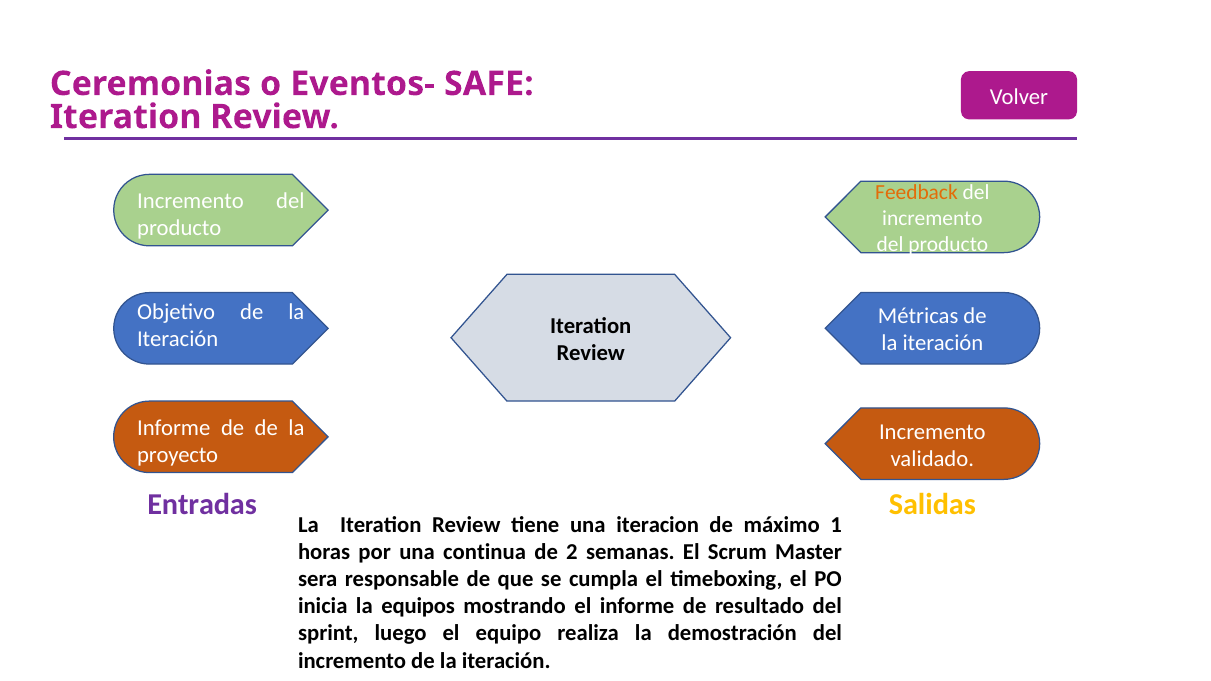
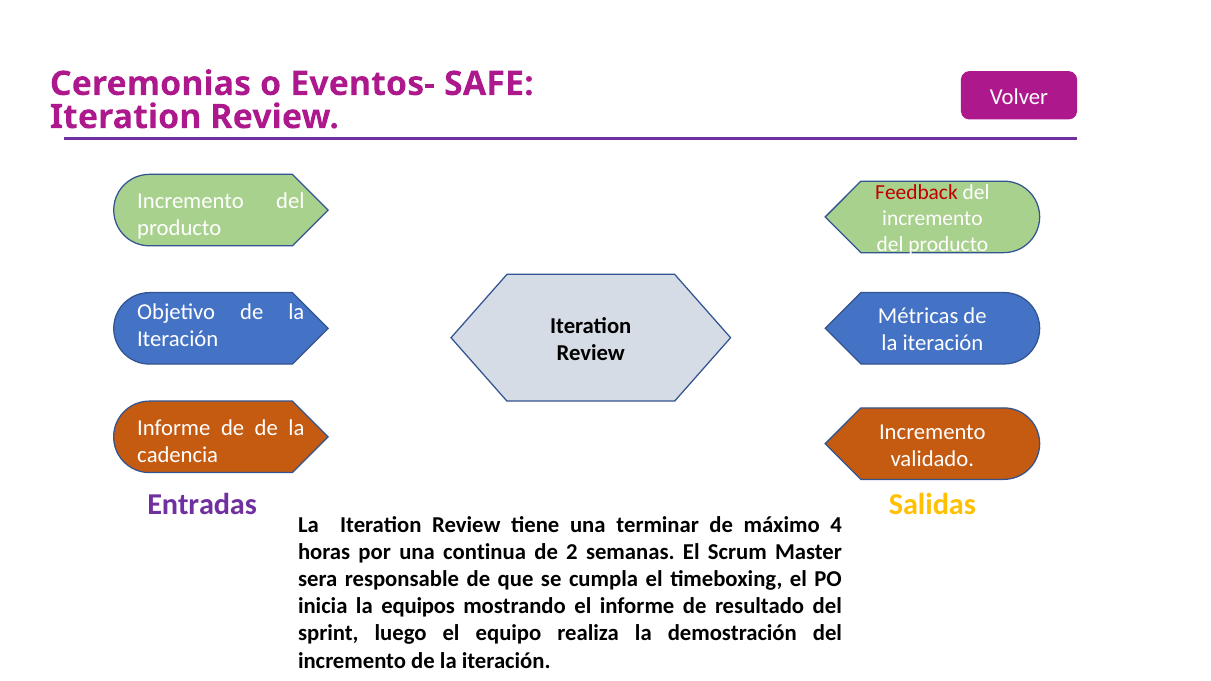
Feedback colour: orange -> red (916, 193)
proyecto: proyecto -> cadencia (178, 455)
iteracion: iteracion -> terminar (658, 525)
1: 1 -> 4 (836, 525)
